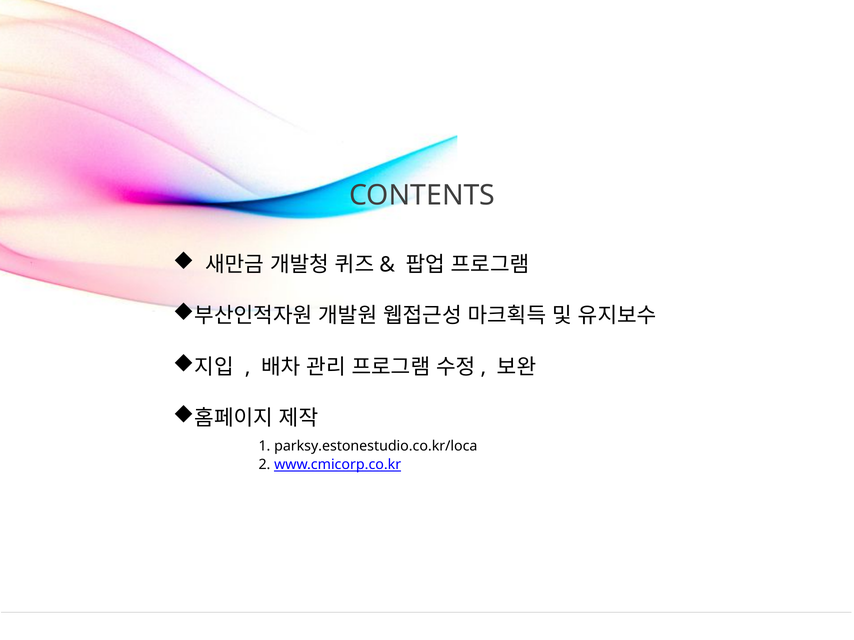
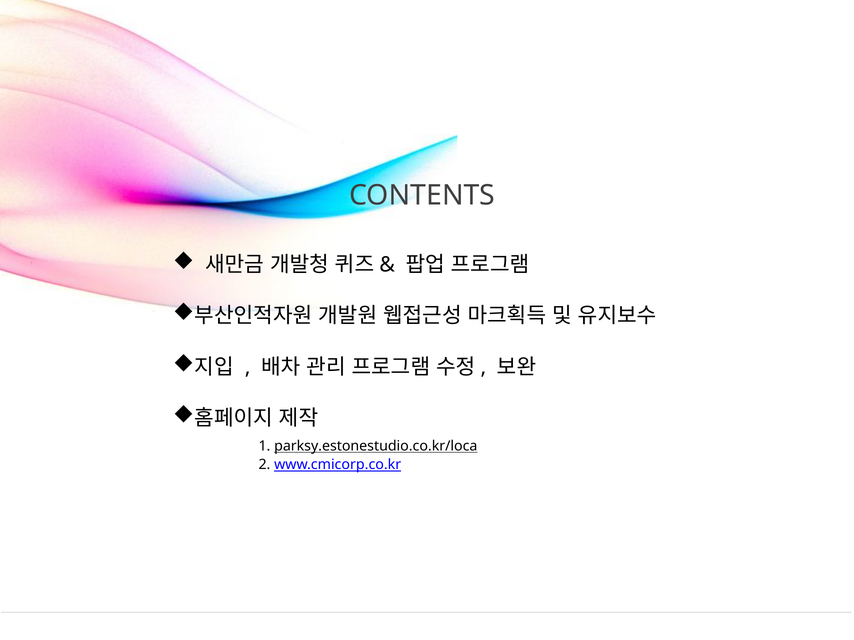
parksy.estonestudio.co.kr/loca underline: none -> present (376, 446)
